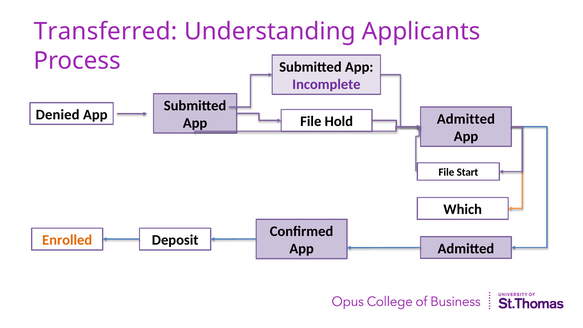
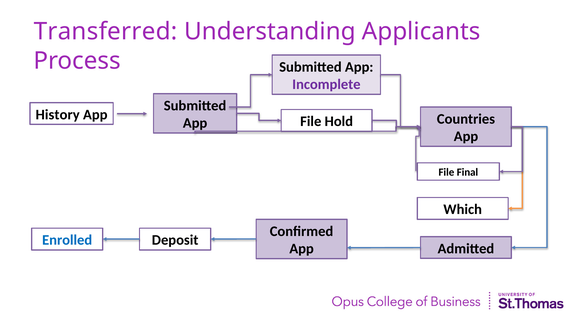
Denied: Denied -> History (58, 115)
Admitted: Admitted -> Countries (466, 119)
Start: Start -> Final (467, 172)
Enrolled colour: orange -> blue (67, 240)
